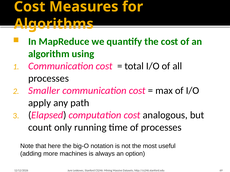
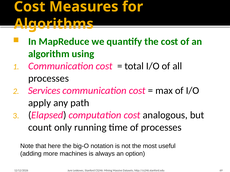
Smaller: Smaller -> Services (44, 91)
